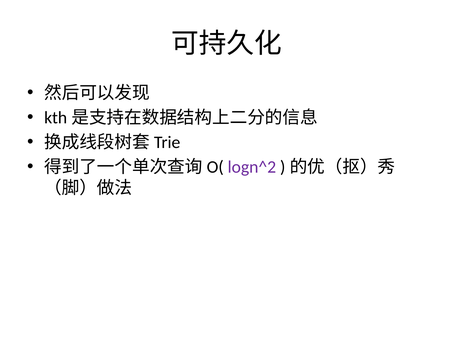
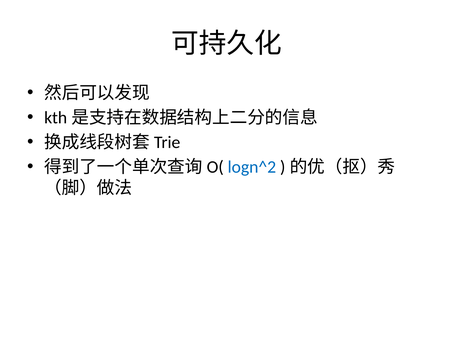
logn^2 colour: purple -> blue (252, 167)
